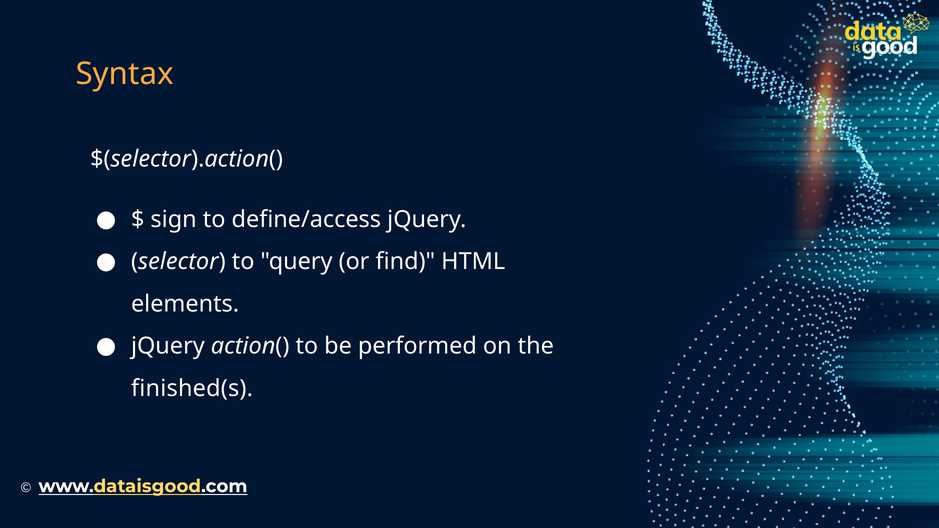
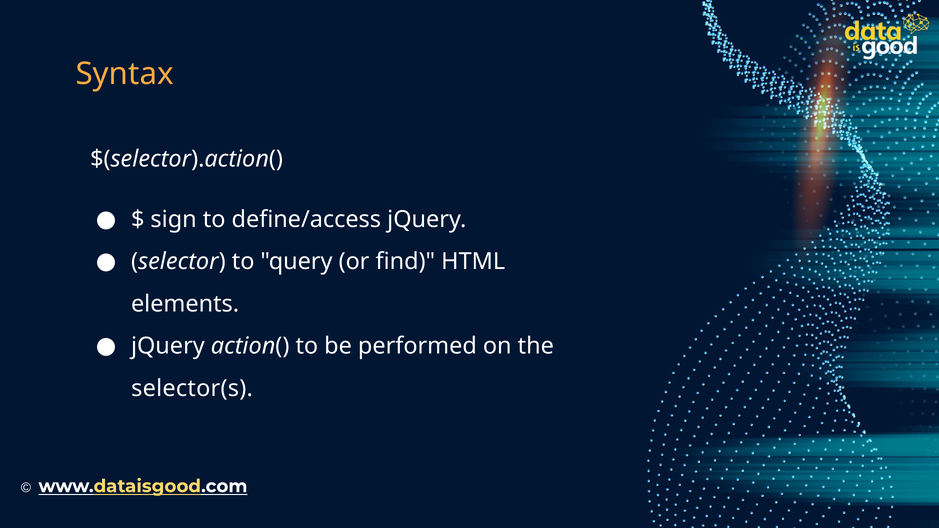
finished(s: finished(s -> selector(s (192, 388)
